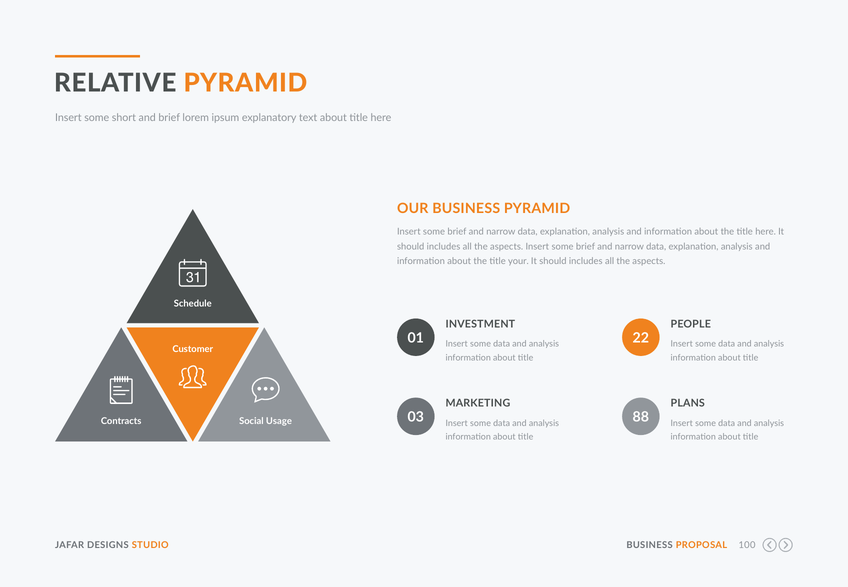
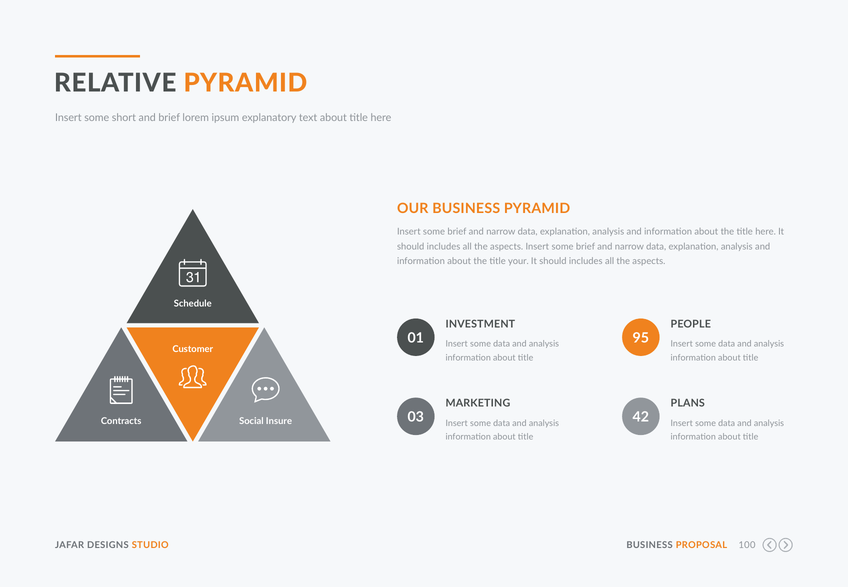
22: 22 -> 95 (641, 338)
88: 88 -> 42 (641, 417)
Usage: Usage -> Insure (279, 421)
